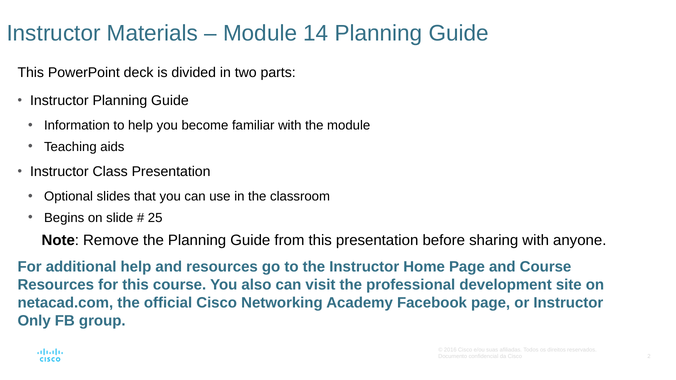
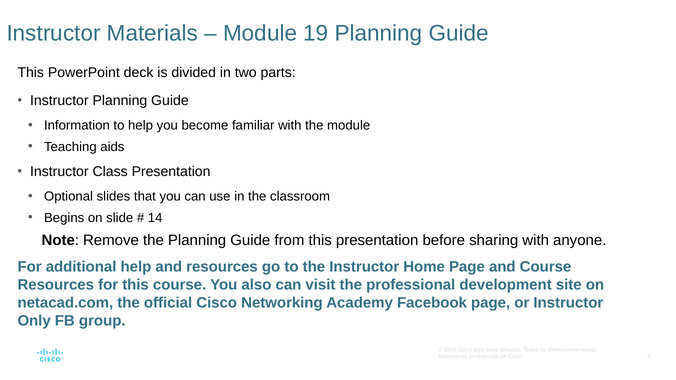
14: 14 -> 19 (316, 33)
25: 25 -> 14 (155, 218)
